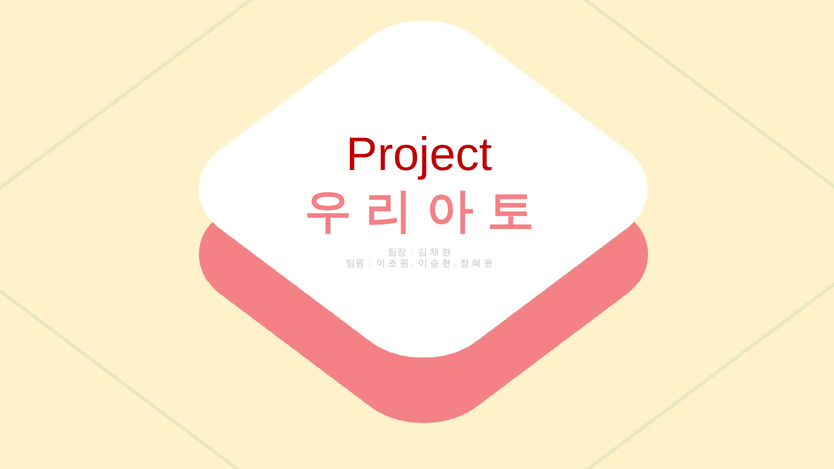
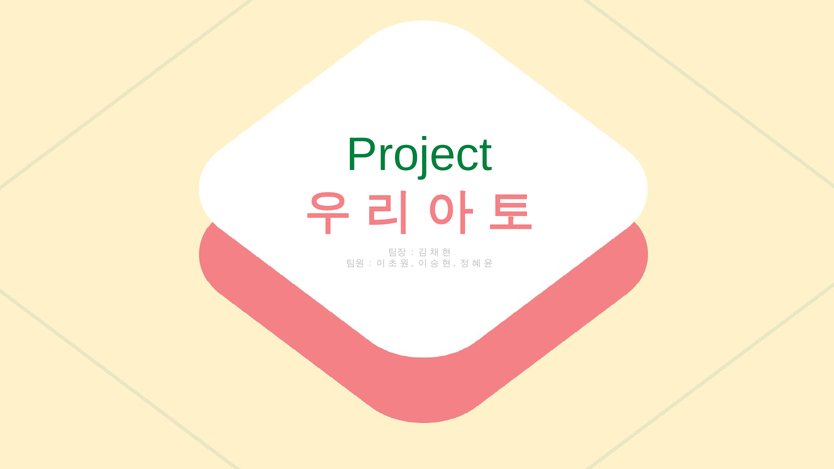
Project colour: red -> green (419, 155)
